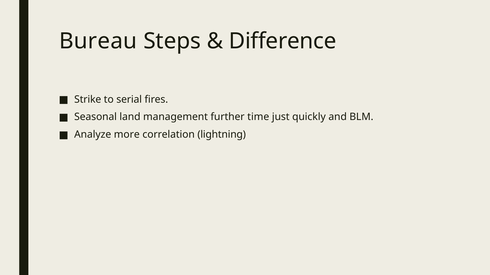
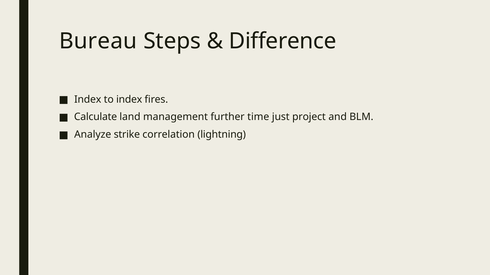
Strike: Strike -> Index (88, 100)
to serial: serial -> index (129, 100)
Seasonal: Seasonal -> Calculate (96, 117)
quickly: quickly -> project (309, 117)
more: more -> strike (127, 135)
